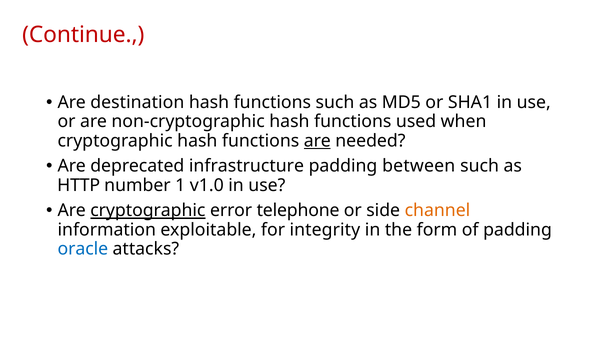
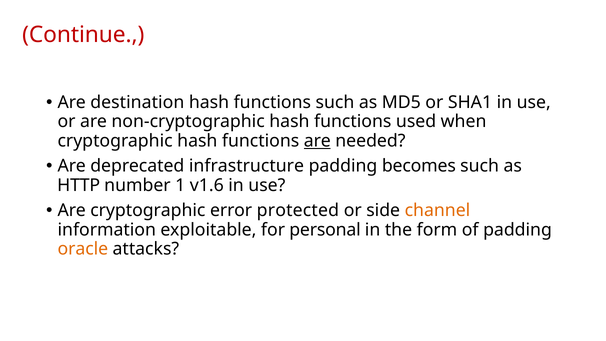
between: between -> becomes (419, 166)
v1.0: v1.0 -> v1.6 (207, 185)
cryptographic underline: present -> none (148, 211)
telephone: telephone -> protected (298, 211)
integrity: integrity -> personal (325, 230)
oracle colour: blue -> orange (83, 249)
